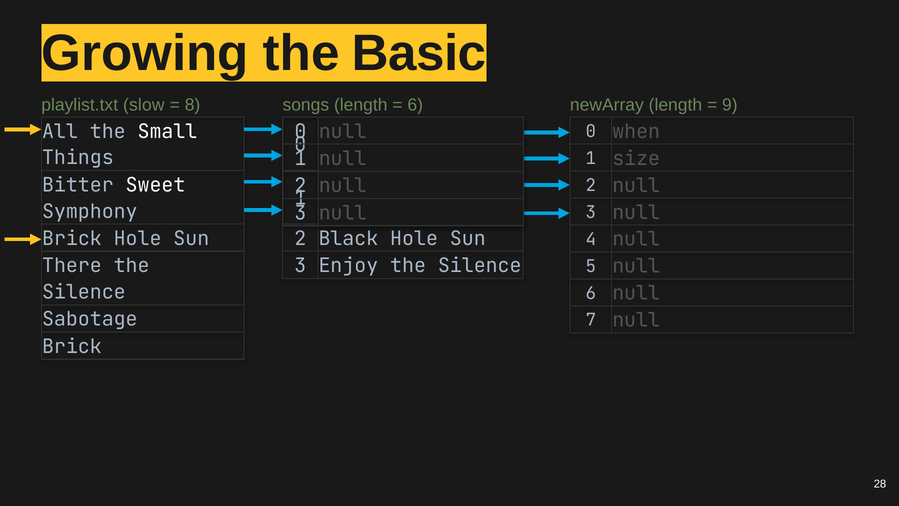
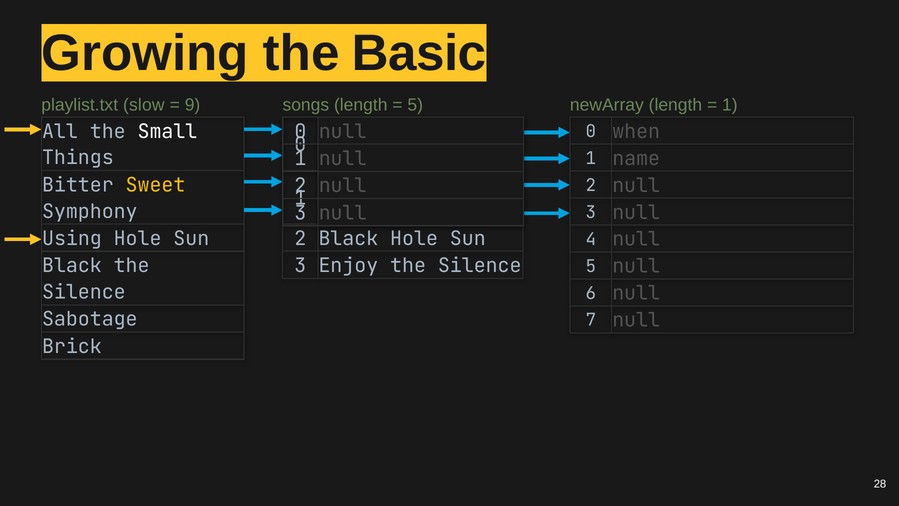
8: 8 -> 9 (193, 105)
6: 6 -> 5 (415, 105)
9: 9 -> 1 (730, 105)
size: size -> name (636, 158)
Sweet colour: white -> yellow (155, 185)
Brick: Brick -> Using (72, 238)
There: There -> Black (72, 266)
